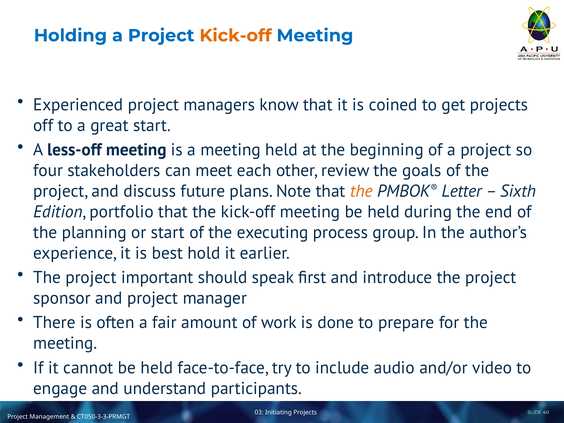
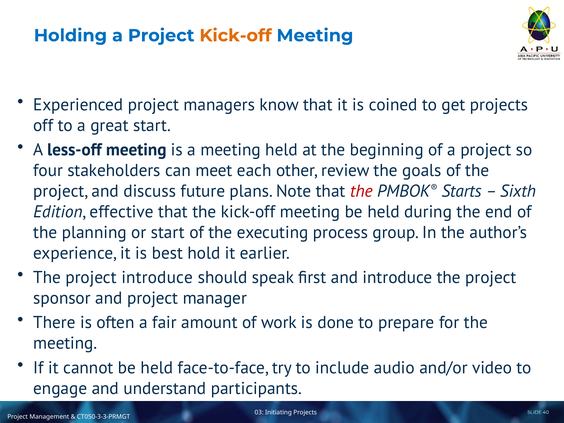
the colour: orange -> red (361, 191)
Letter: Letter -> Starts (462, 191)
portfolio: portfolio -> effective (122, 212)
project important: important -> introduce (157, 278)
